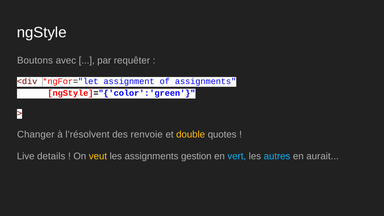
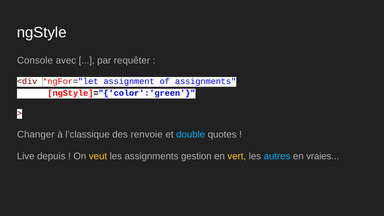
Boutons: Boutons -> Console (35, 60)
l’résolvent: l’résolvent -> l’classique (88, 134)
double colour: yellow -> light blue (191, 134)
details: details -> depuis (51, 156)
vert colour: light blue -> yellow (237, 156)
aurait: aurait -> vraies (323, 156)
